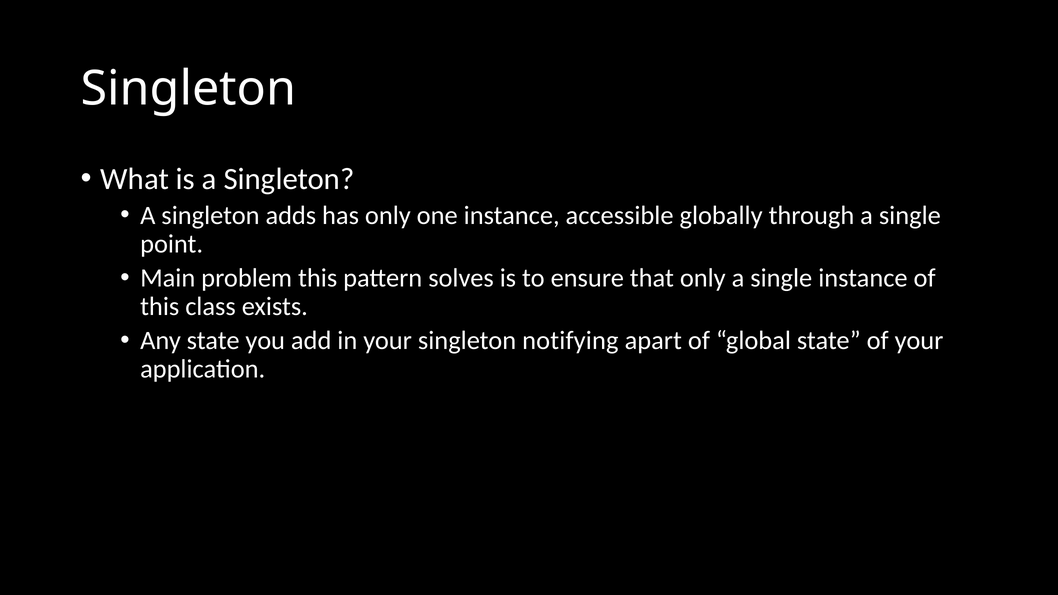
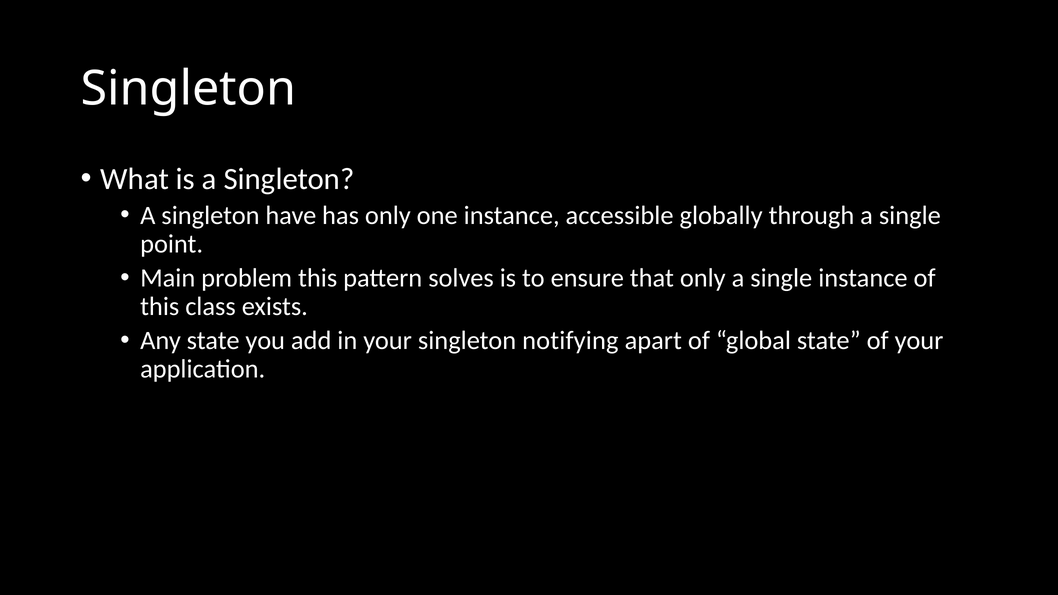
adds: adds -> have (291, 215)
